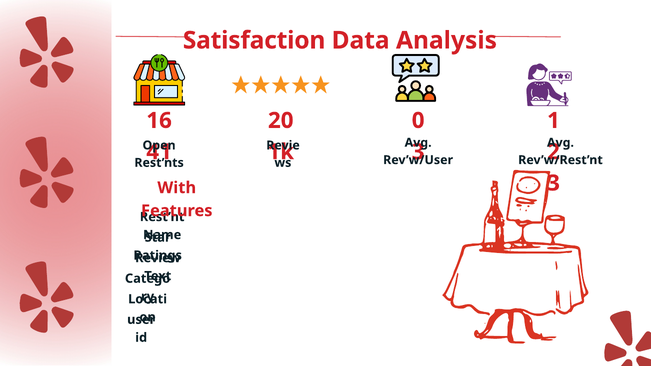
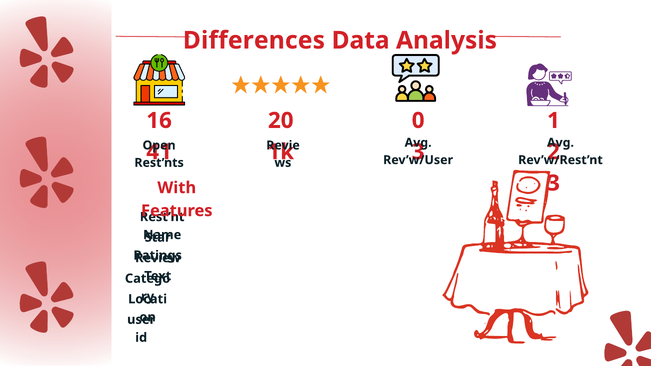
Satisfaction: Satisfaction -> Differences (254, 40)
